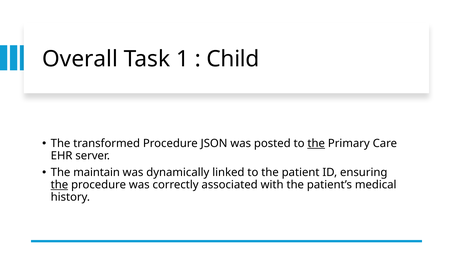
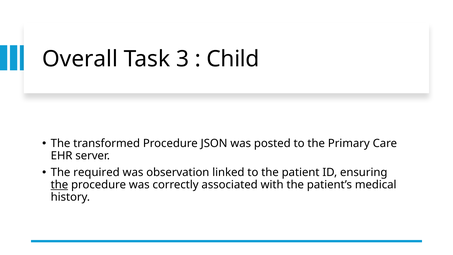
1: 1 -> 3 (182, 59)
the underline: present -> none (316, 143)
maintain: maintain -> required (97, 172)
dynamically: dynamically -> observation (178, 172)
